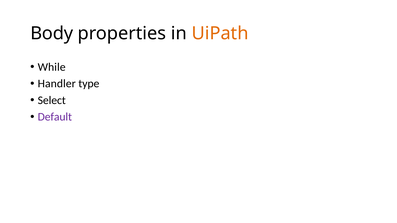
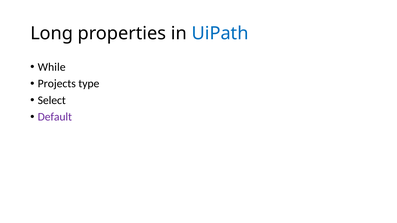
Body: Body -> Long (52, 33)
UiPath colour: orange -> blue (220, 33)
Handler: Handler -> Projects (57, 84)
